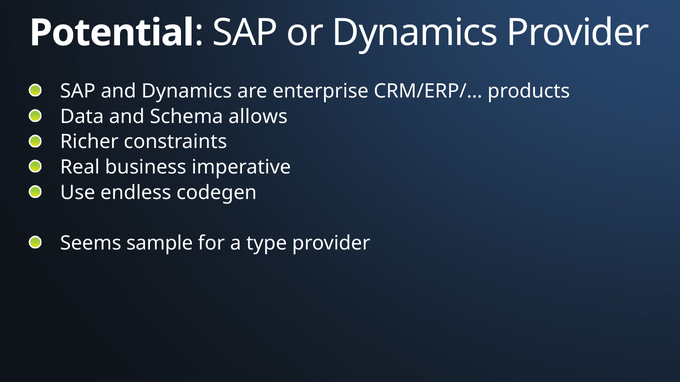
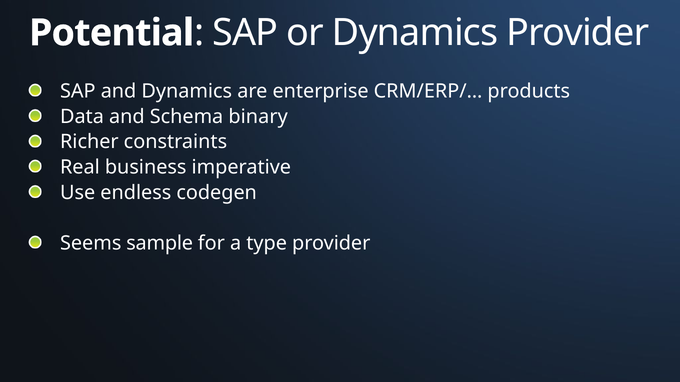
allows: allows -> binary (258, 117)
